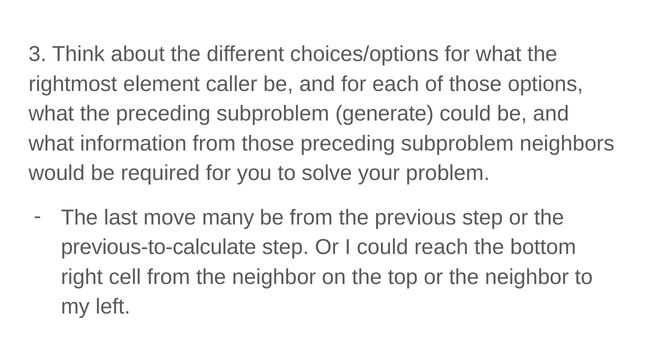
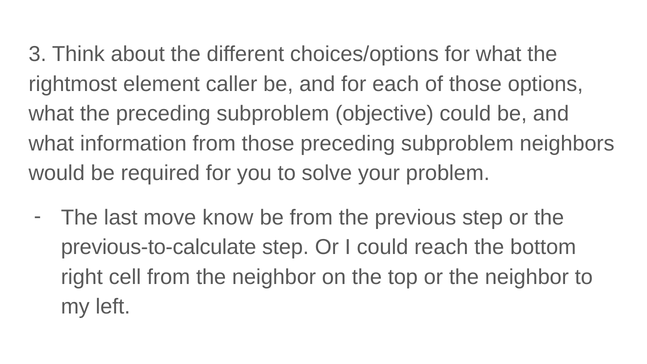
generate: generate -> objective (384, 114)
many: many -> know (228, 217)
